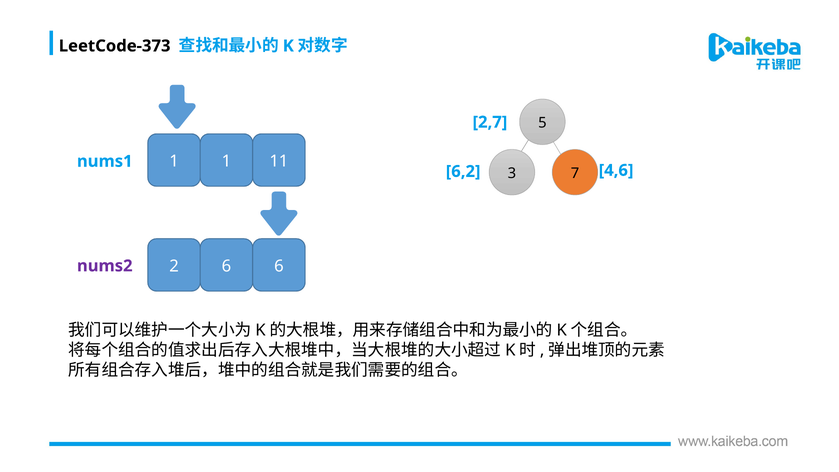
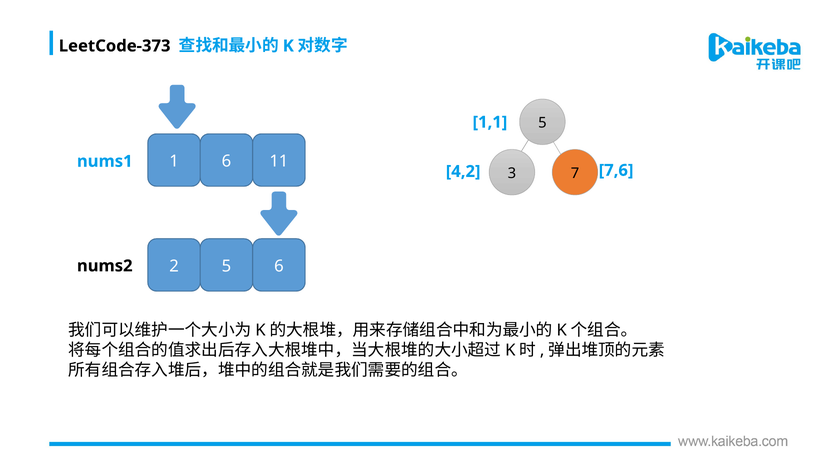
2,7: 2,7 -> 1,1 (490, 122)
1 1: 1 -> 6 (226, 161)
6,2: 6,2 -> 4,2 (463, 171)
4,6: 4,6 -> 7,6 (616, 170)
2 6: 6 -> 5 (226, 266)
nums2 colour: purple -> black (105, 266)
